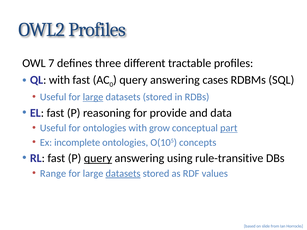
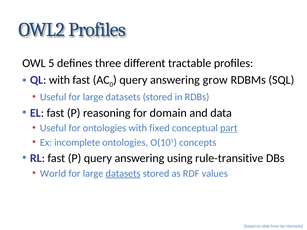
7: 7 -> 5 (51, 63)
cases: cases -> grow (215, 80)
large underline: present -> none (93, 97)
provide: provide -> domain (168, 113)
grow: grow -> fixed (159, 128)
query underline: present -> none (98, 158)
Range: Range -> World (53, 174)
